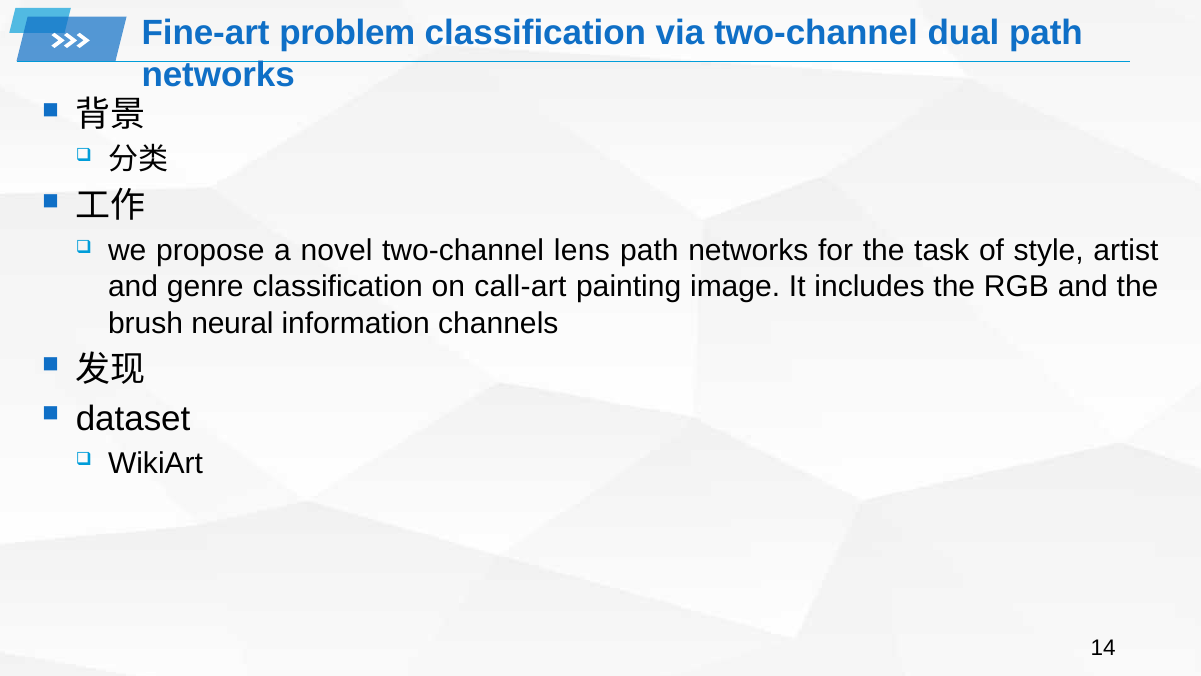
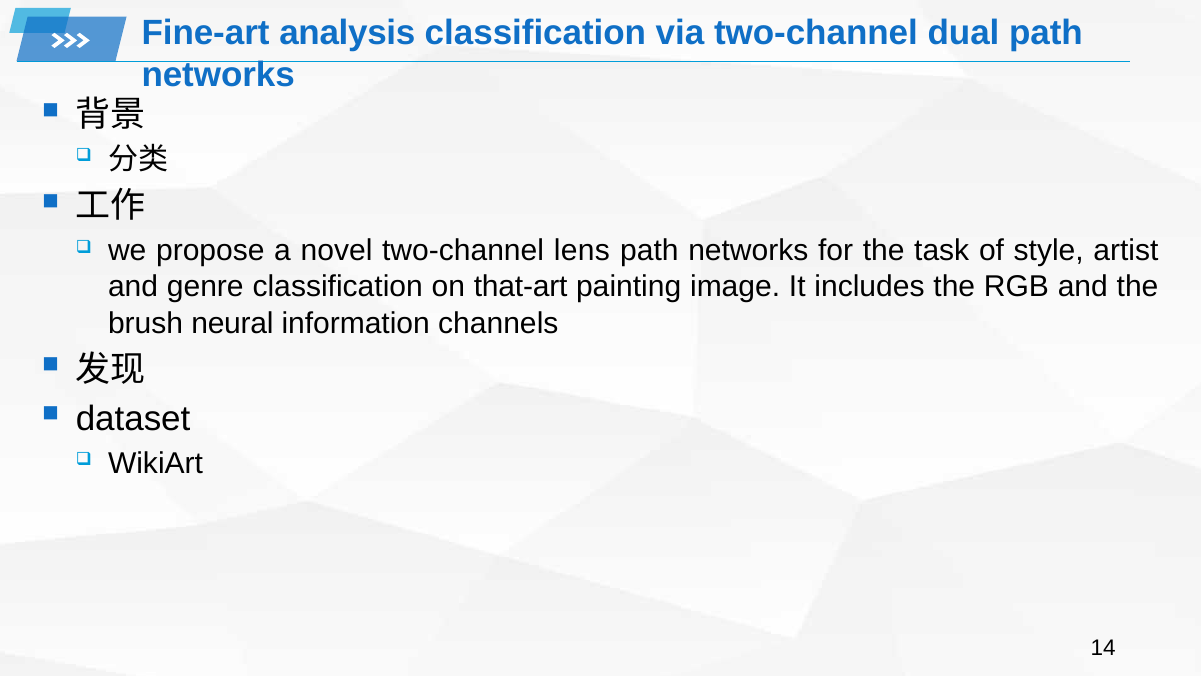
problem: problem -> analysis (347, 33)
call-art: call-art -> that-art (521, 287)
